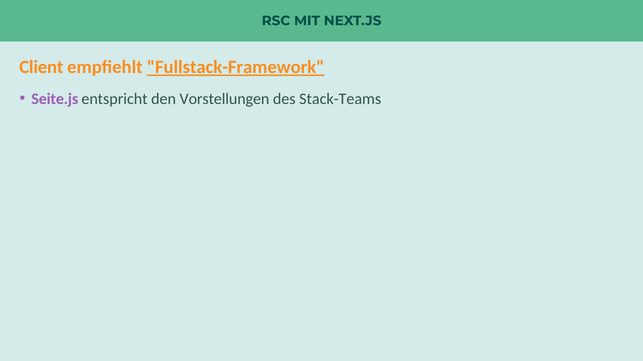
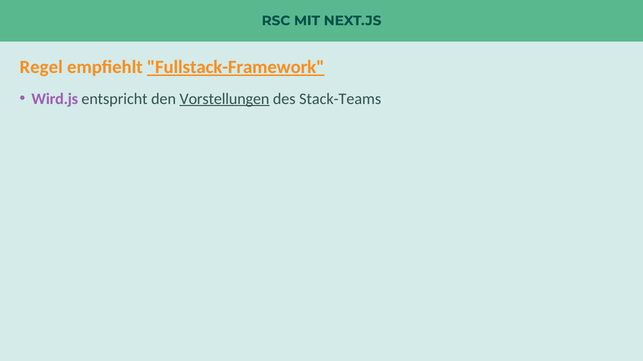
Client: Client -> Regel (41, 67)
Seite.js: Seite.js -> Wird.js (55, 99)
Vorstellungen underline: none -> present (224, 99)
